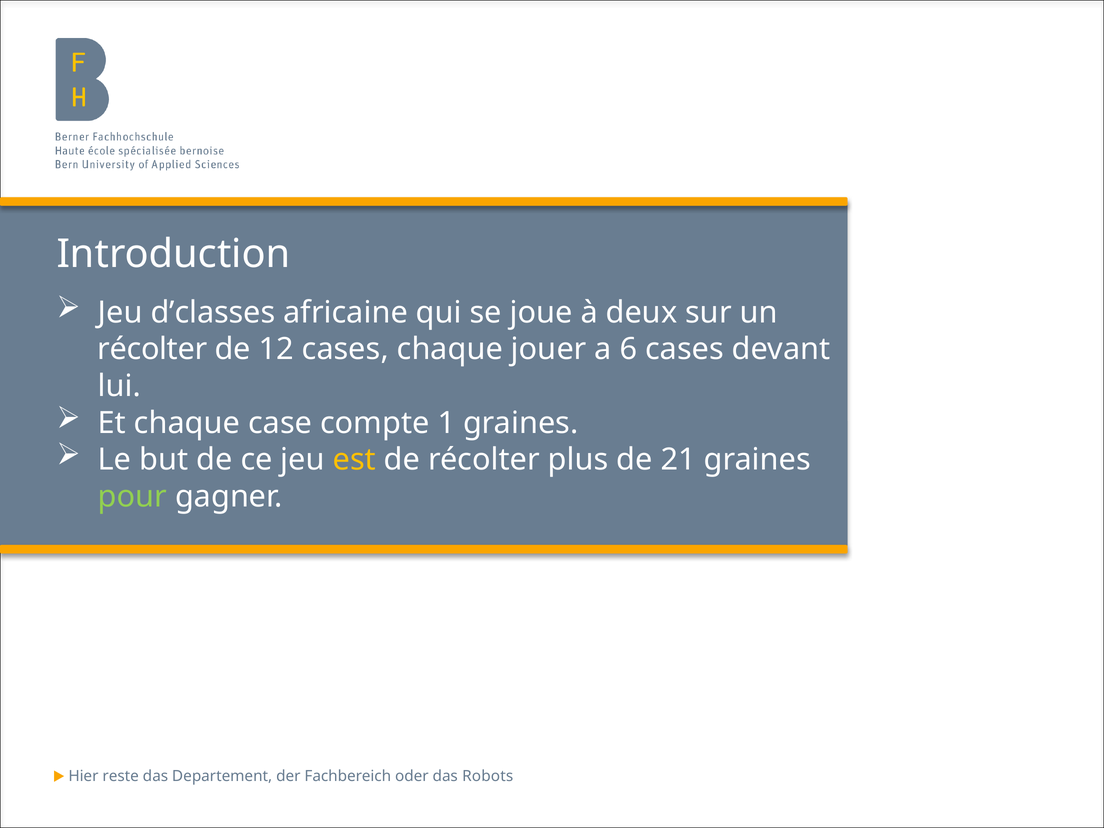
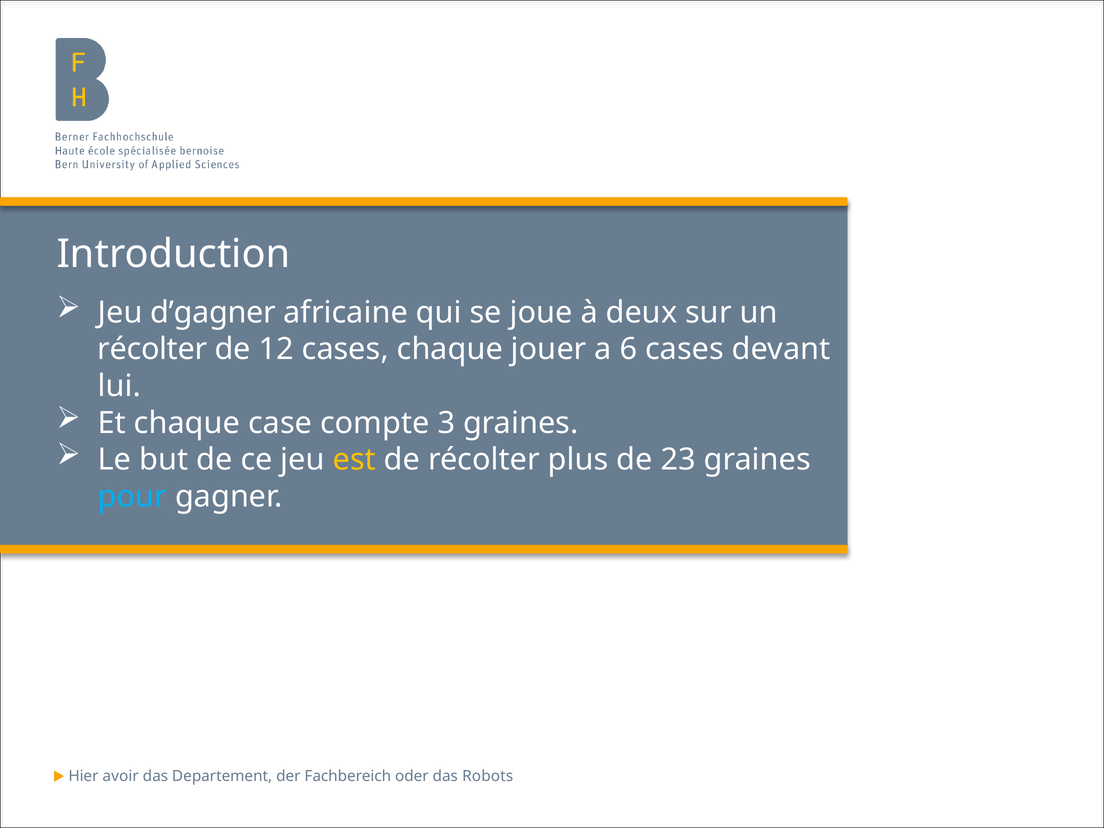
d’classes: d’classes -> d’gagner (213, 312)
1: 1 -> 3 (446, 423)
21: 21 -> 23 (678, 460)
pour colour: light green -> light blue (132, 497)
reste: reste -> avoir (121, 776)
